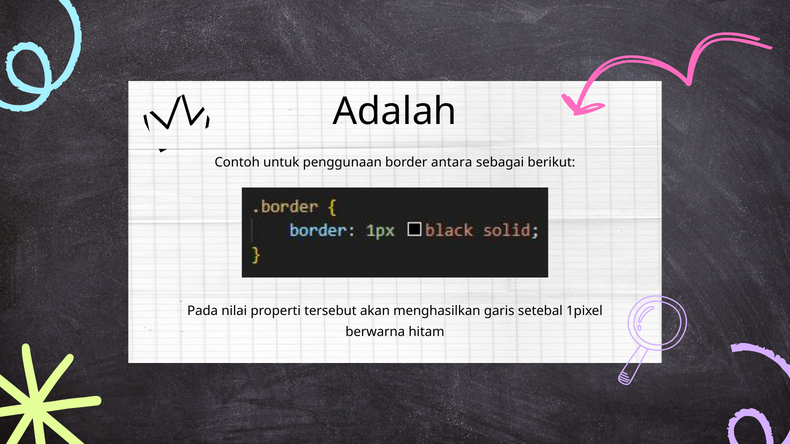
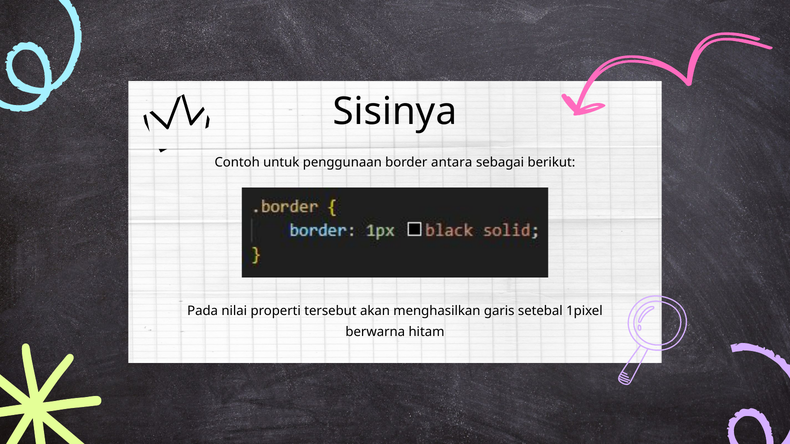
Adalah: Adalah -> Sisinya (395, 112)
